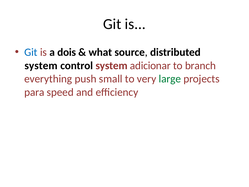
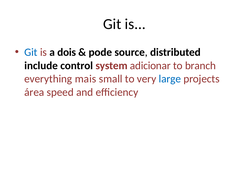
what: what -> pode (100, 52)
system: system -> include (41, 66)
push: push -> mais (86, 79)
large colour: green -> blue (170, 79)
para: para -> área (34, 92)
